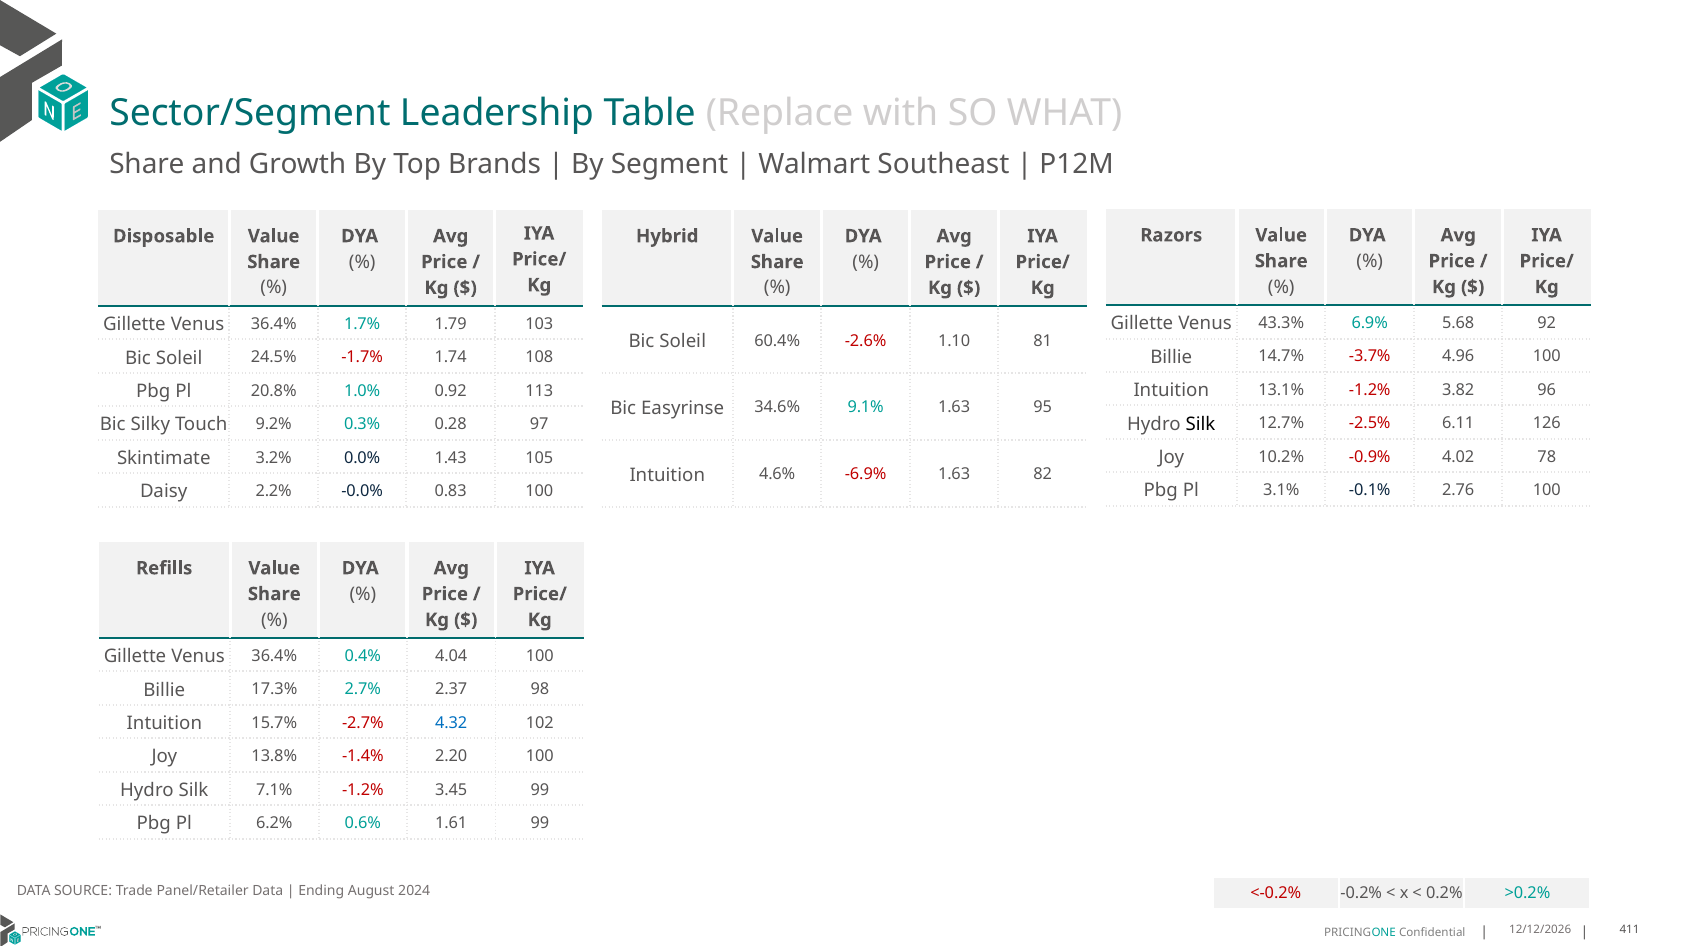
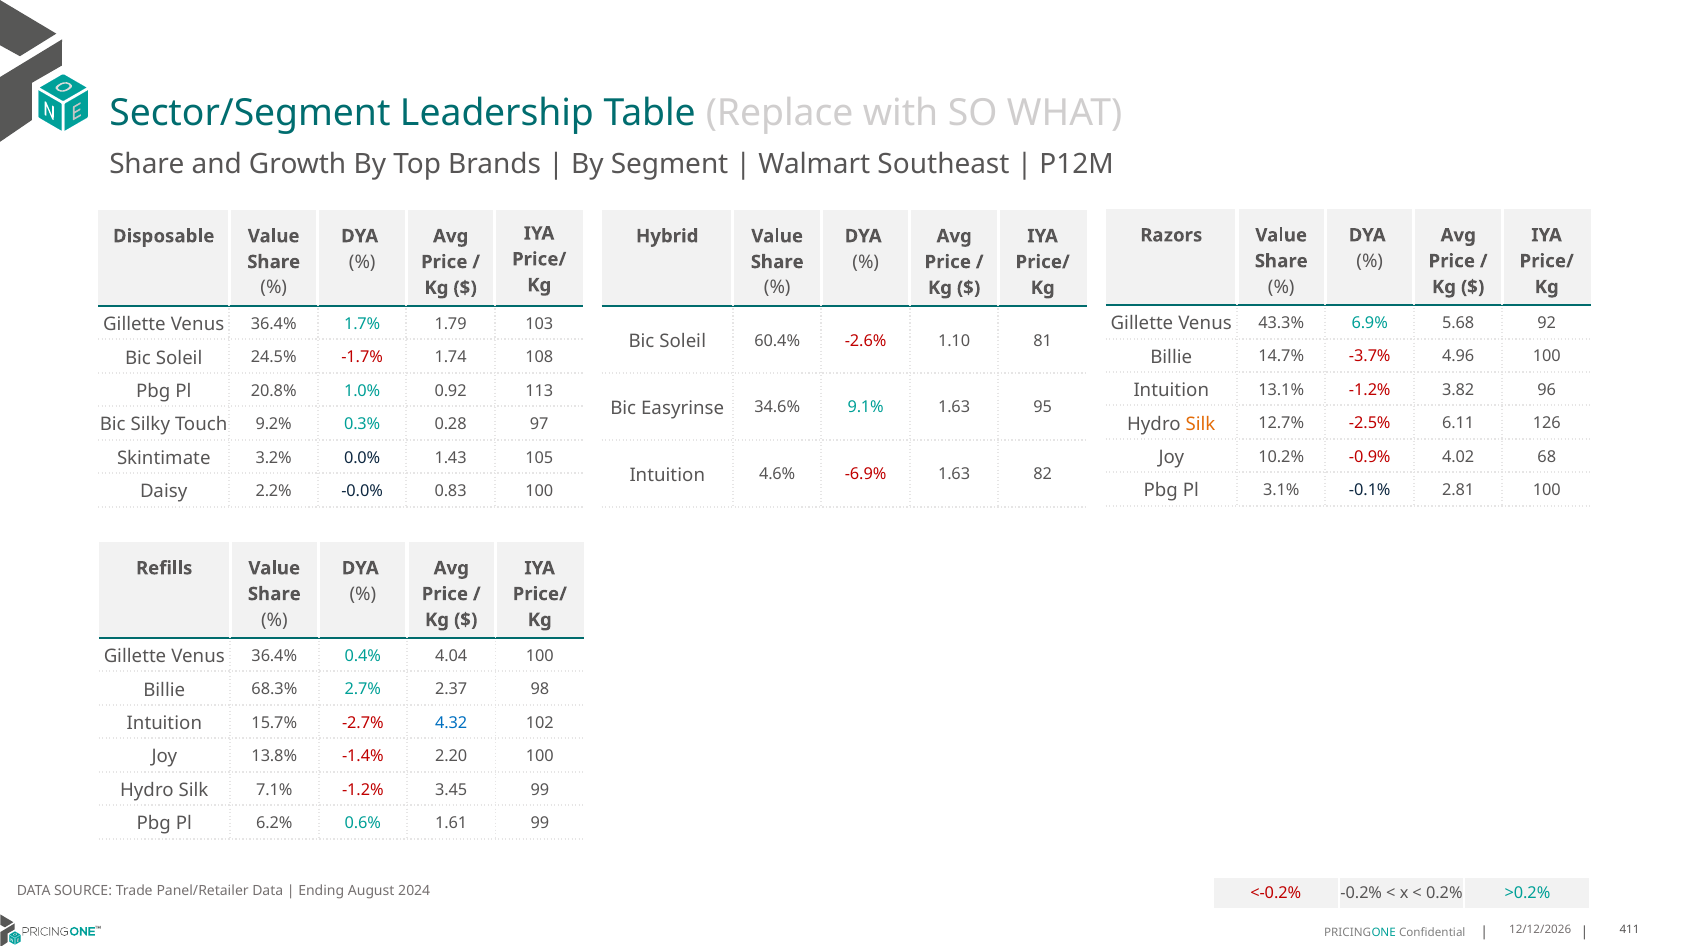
Silk colour: black -> orange (1201, 424)
78: 78 -> 68 (1547, 457)
2.76: 2.76 -> 2.81 (1458, 490)
17.3%: 17.3% -> 68.3% (274, 689)
